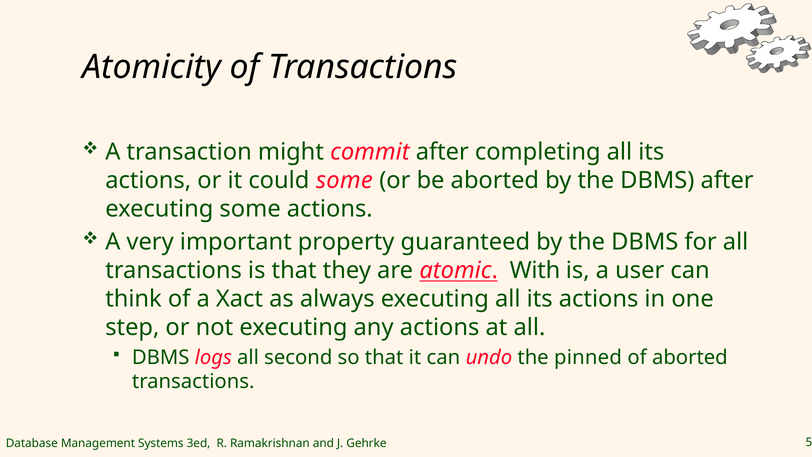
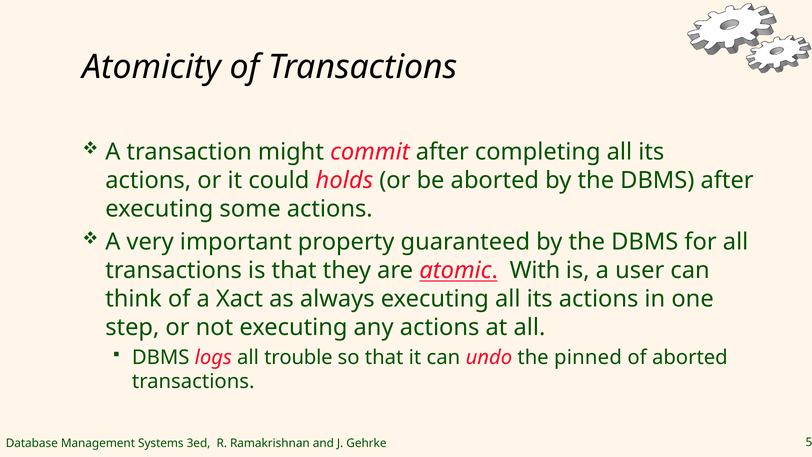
could some: some -> holds (344, 180)
second: second -> trouble (298, 357)
